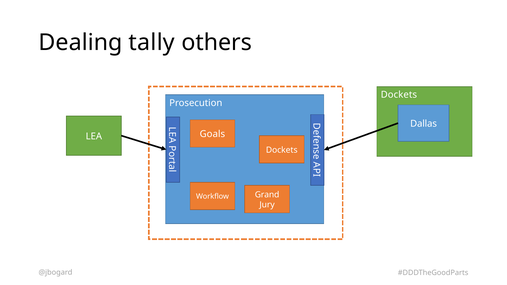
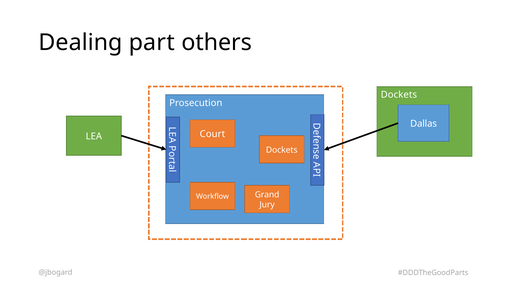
tally: tally -> part (152, 43)
Goals: Goals -> Court (212, 134)
